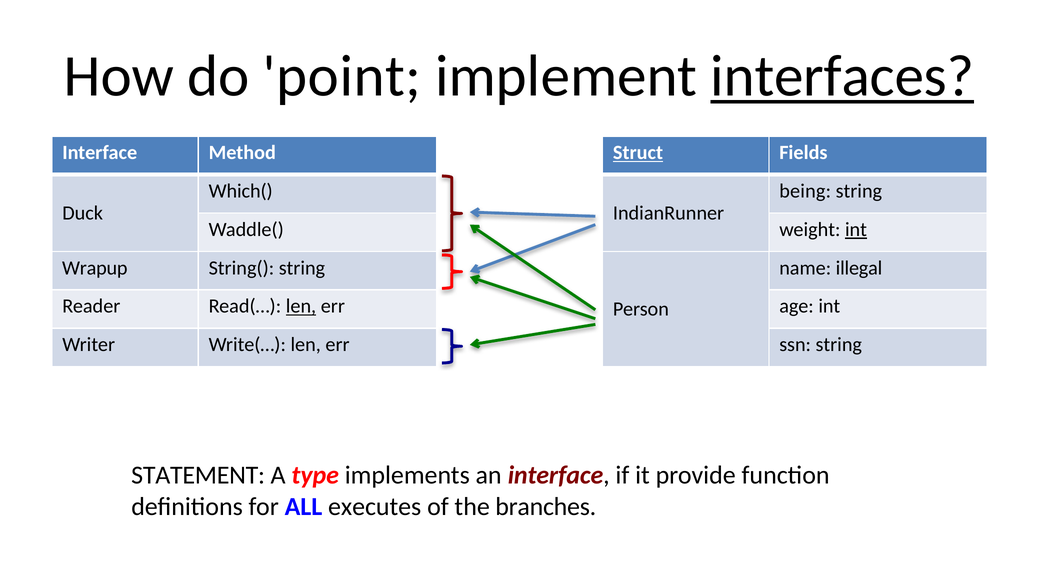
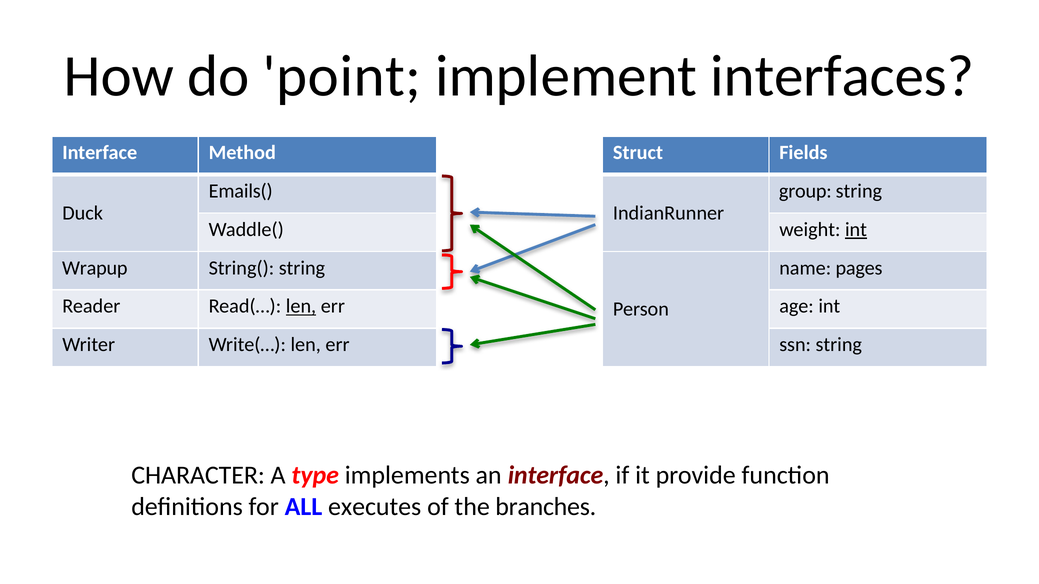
interfaces underline: present -> none (842, 76)
Struct underline: present -> none (638, 153)
Which(: Which( -> Emails( (241, 191)
being: being -> group (805, 191)
illegal: illegal -> pages (859, 268)
STATEMENT: STATEMENT -> CHARACTER (198, 476)
